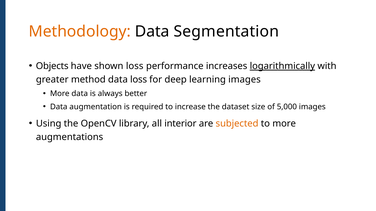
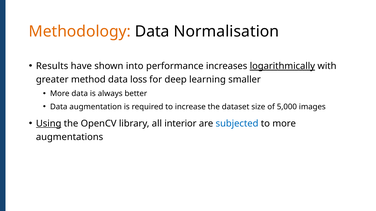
Segmentation: Segmentation -> Normalisation (226, 32)
Objects: Objects -> Results (52, 66)
shown loss: loss -> into (135, 66)
learning images: images -> smaller (245, 80)
Using underline: none -> present (49, 124)
subjected colour: orange -> blue (237, 124)
